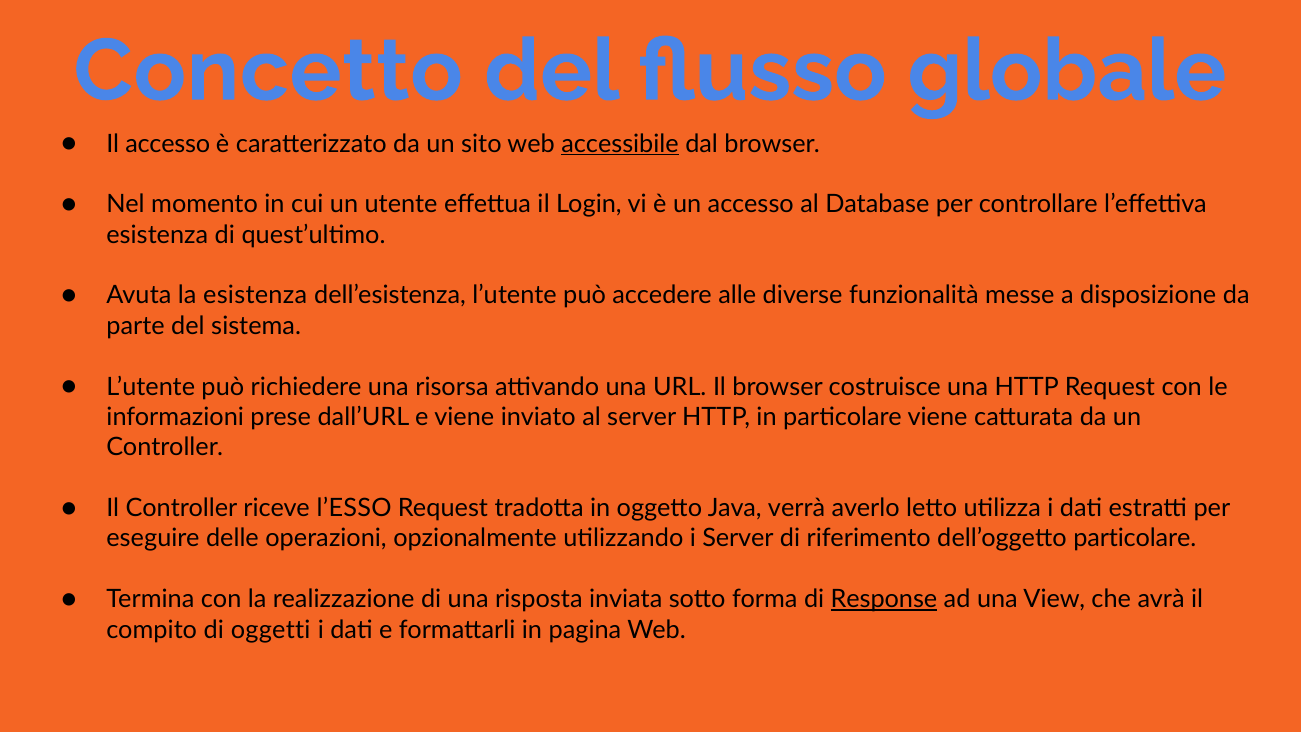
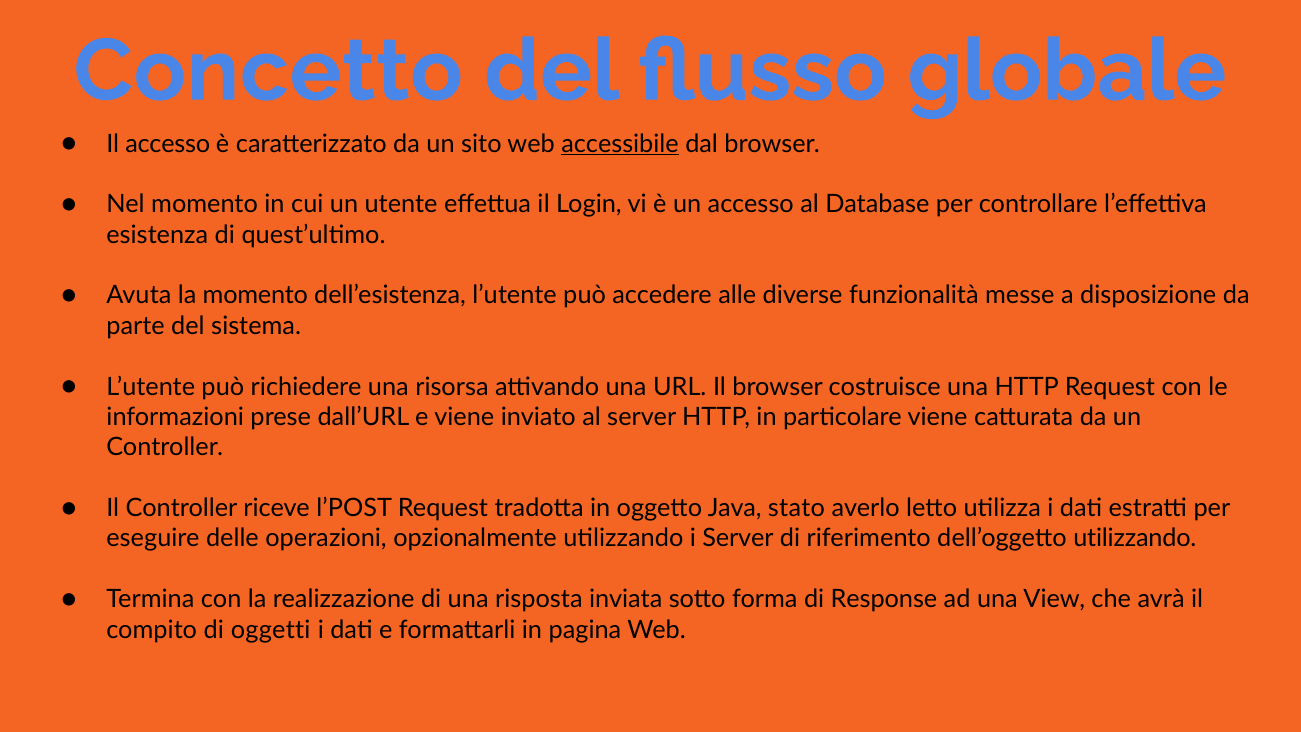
la esistenza: esistenza -> momento (255, 295)
l’ESSO: l’ESSO -> l’POST (354, 508)
verrà: verrà -> stato (796, 508)
dell’oggetto particolare: particolare -> utilizzando (1135, 538)
Response underline: present -> none (884, 599)
